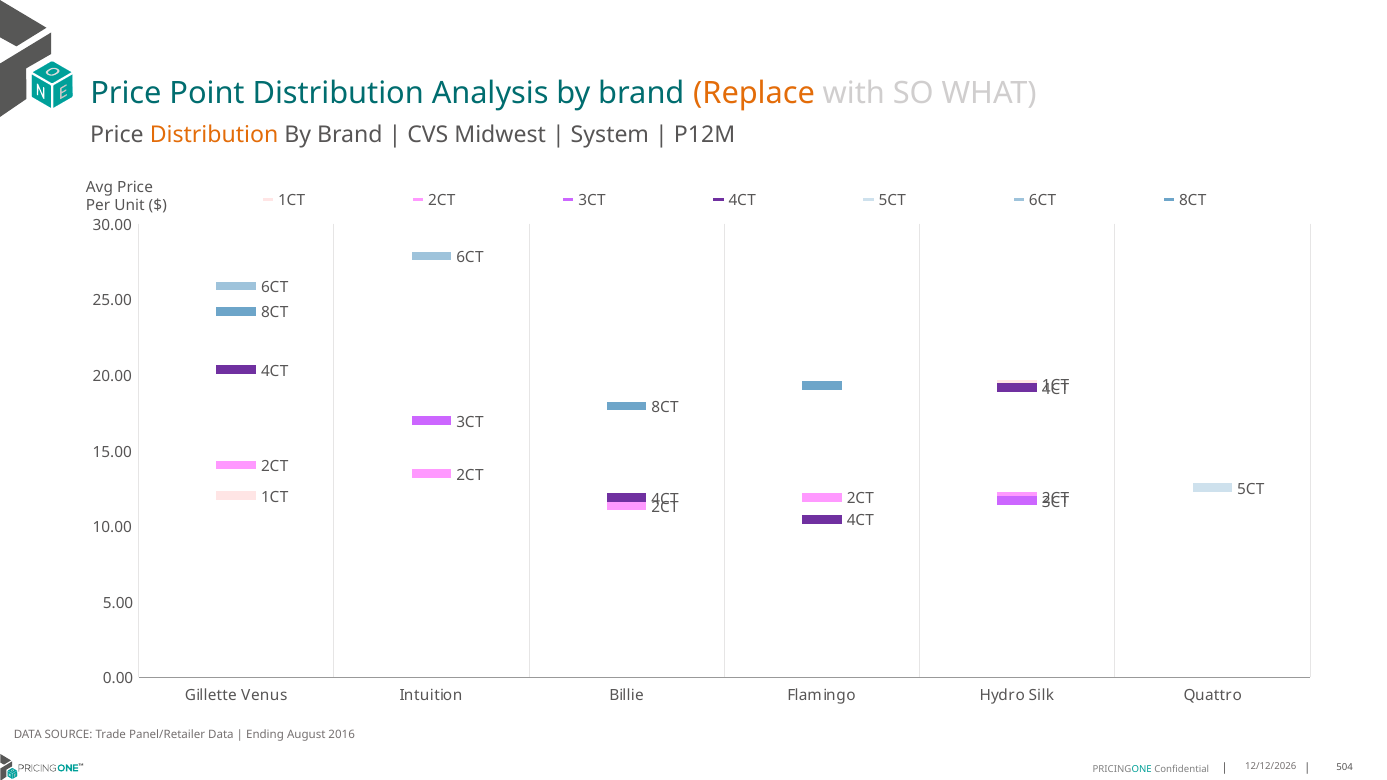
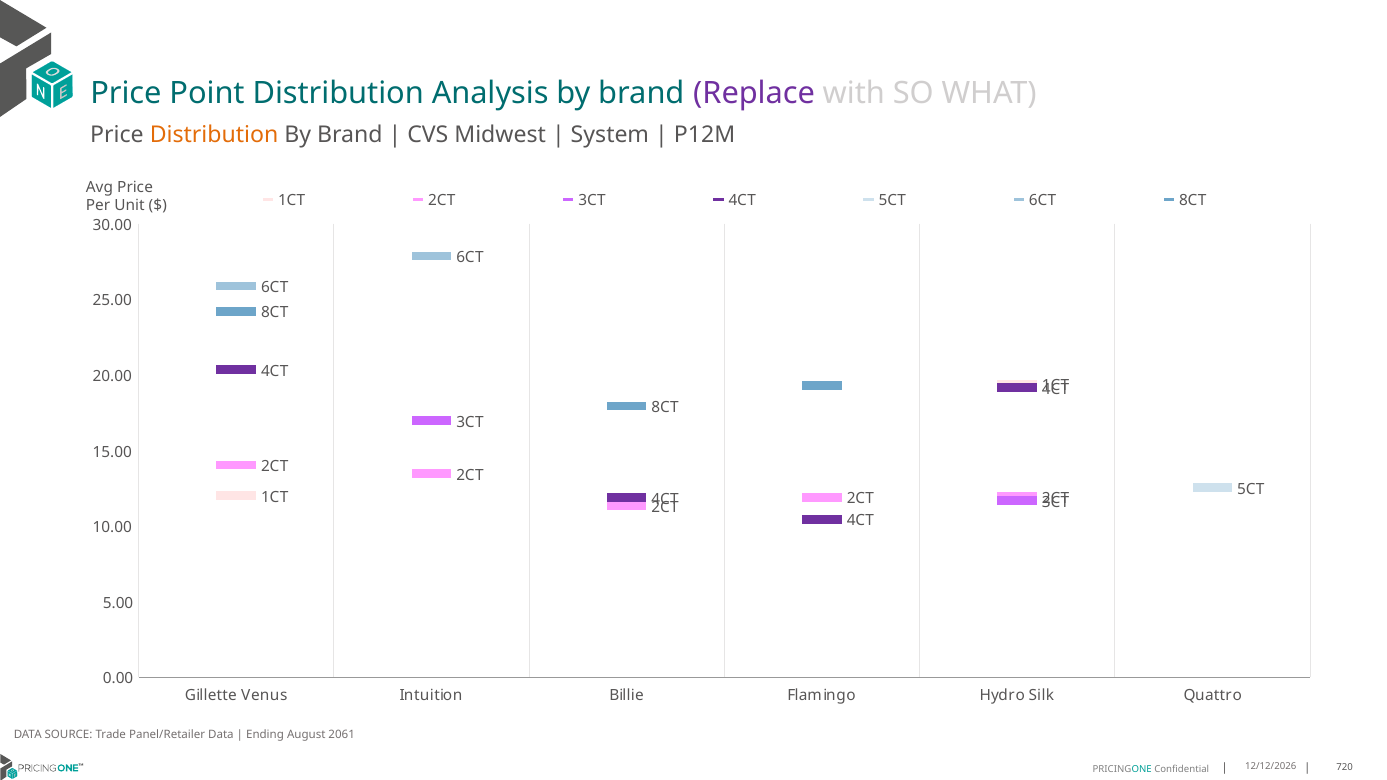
Replace colour: orange -> purple (754, 93)
2016: 2016 -> 2061 (342, 735)
504: 504 -> 720 (1345, 767)
